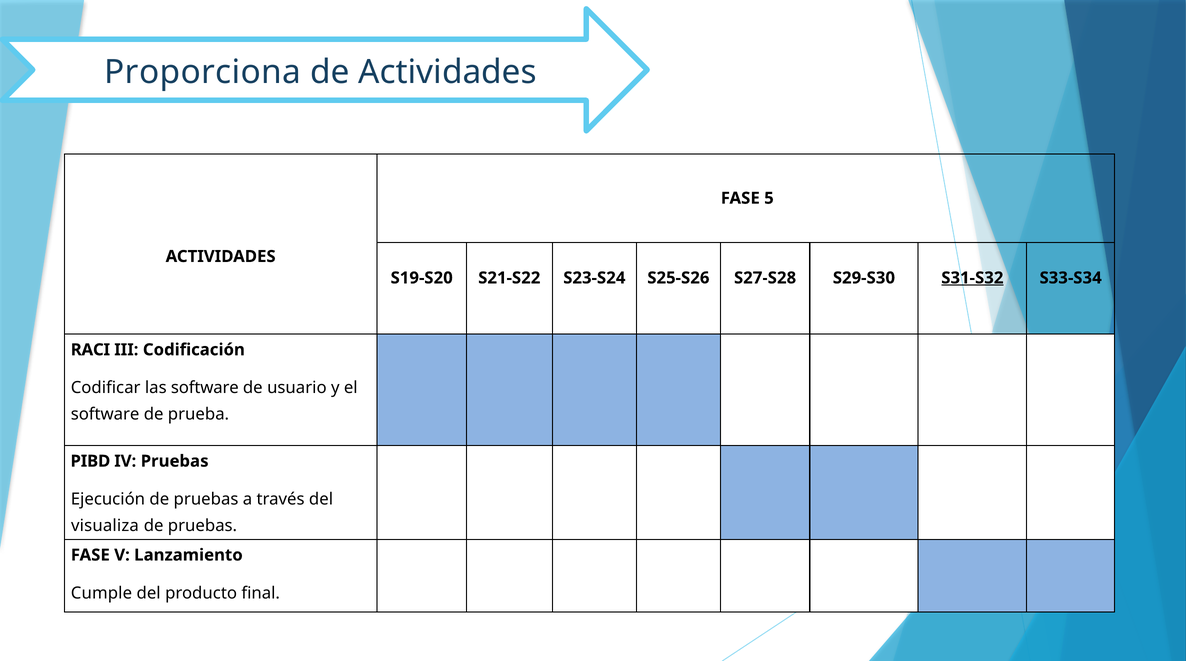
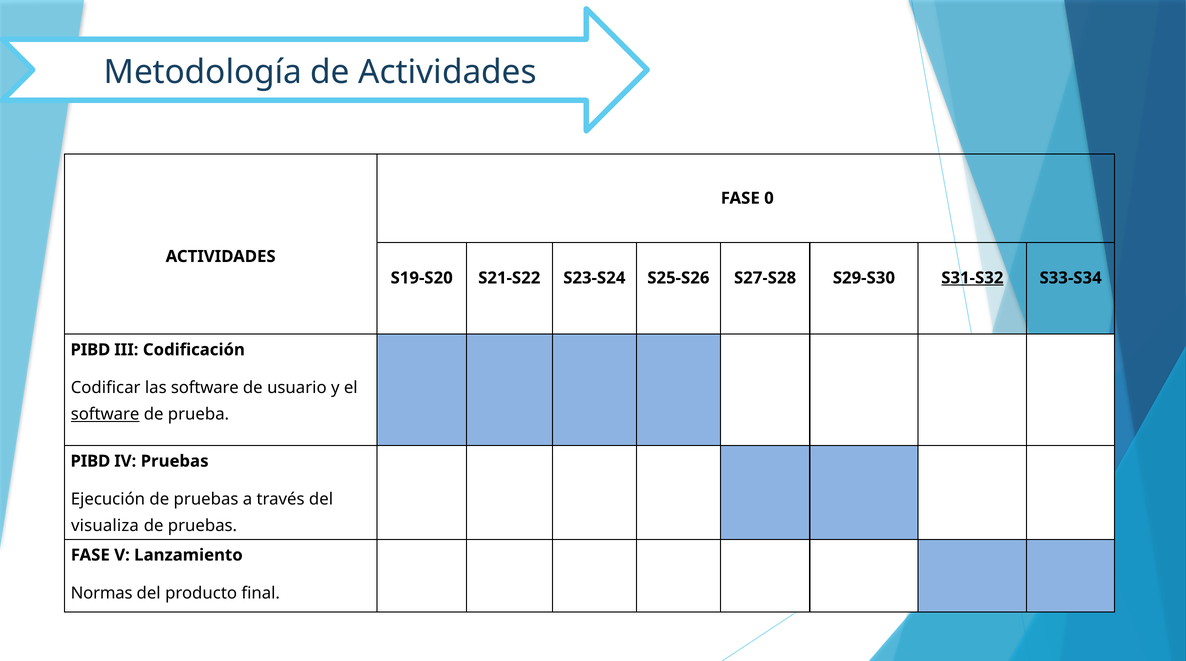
Proporciona: Proporciona -> Metodología (203, 72)
5: 5 -> 0 (769, 198)
RACI: RACI -> PIBD (90, 350)
software underline: none -> present (105, 414)
Cumple: Cumple -> Normas (102, 593)
